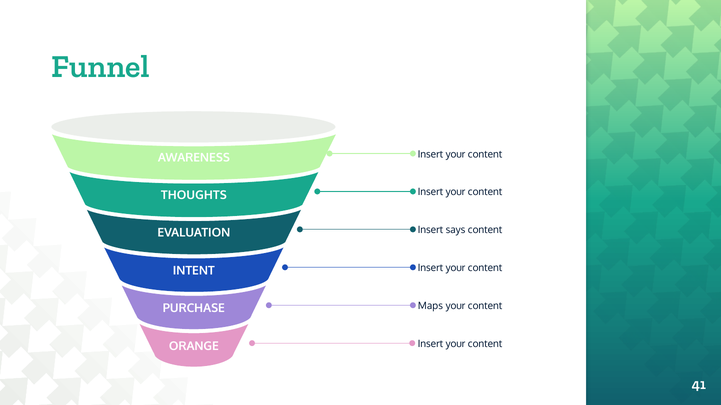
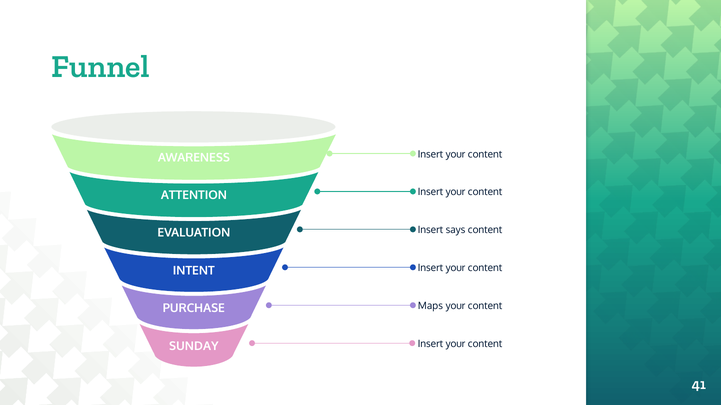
THOUGHTS: THOUGHTS -> ATTENTION (194, 196)
ORANGE: ORANGE -> SUNDAY (194, 347)
